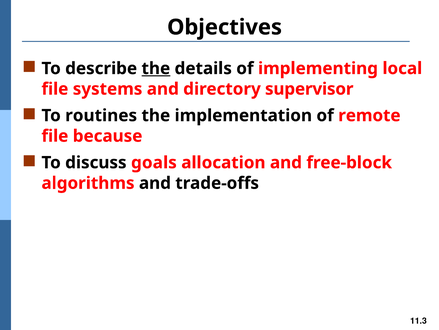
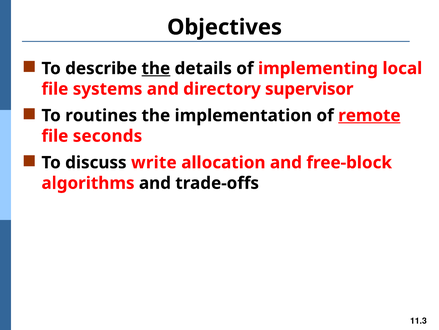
remote underline: none -> present (369, 115)
because: because -> seconds (107, 136)
goals: goals -> write (154, 162)
